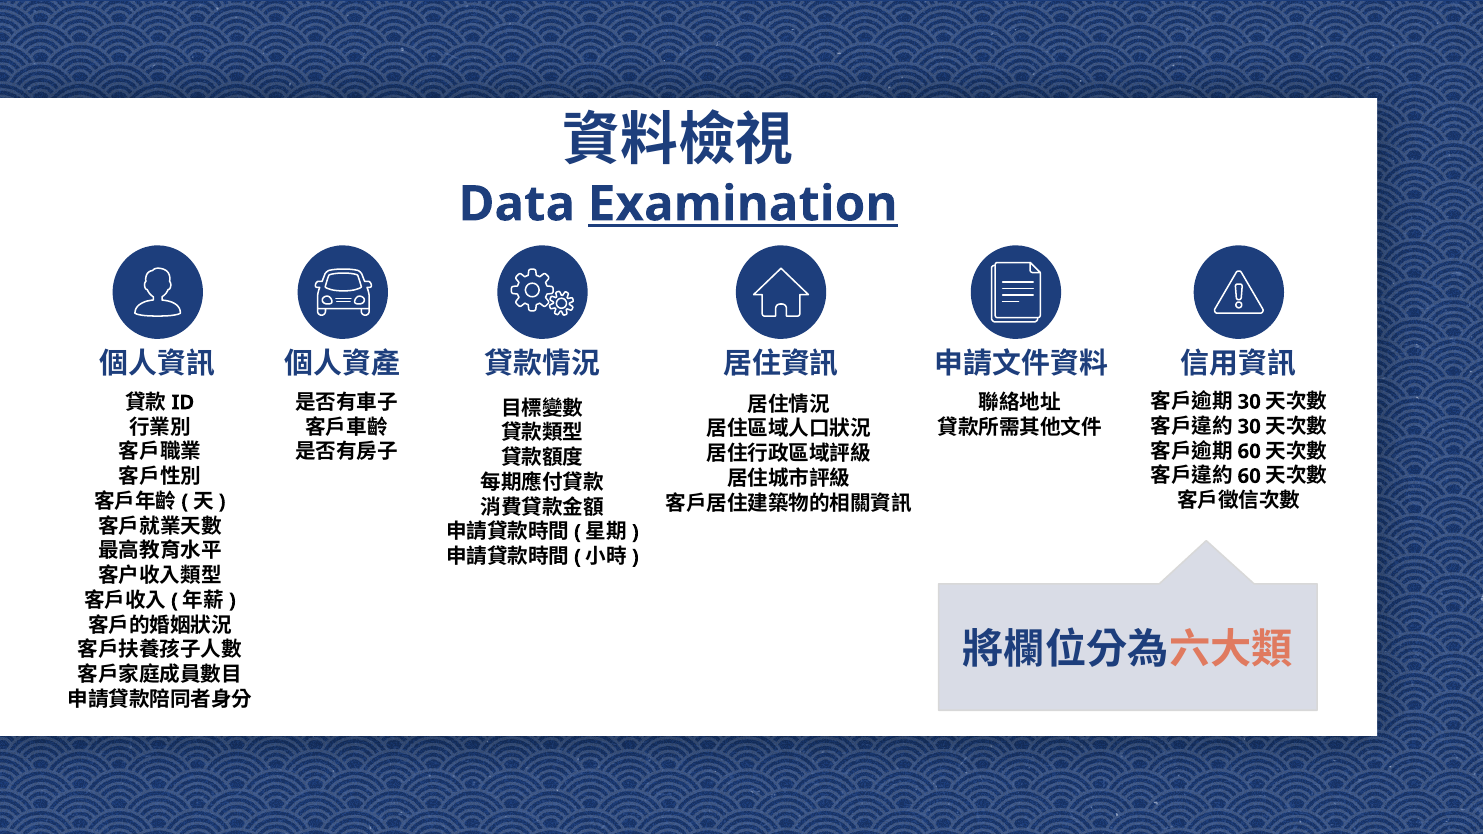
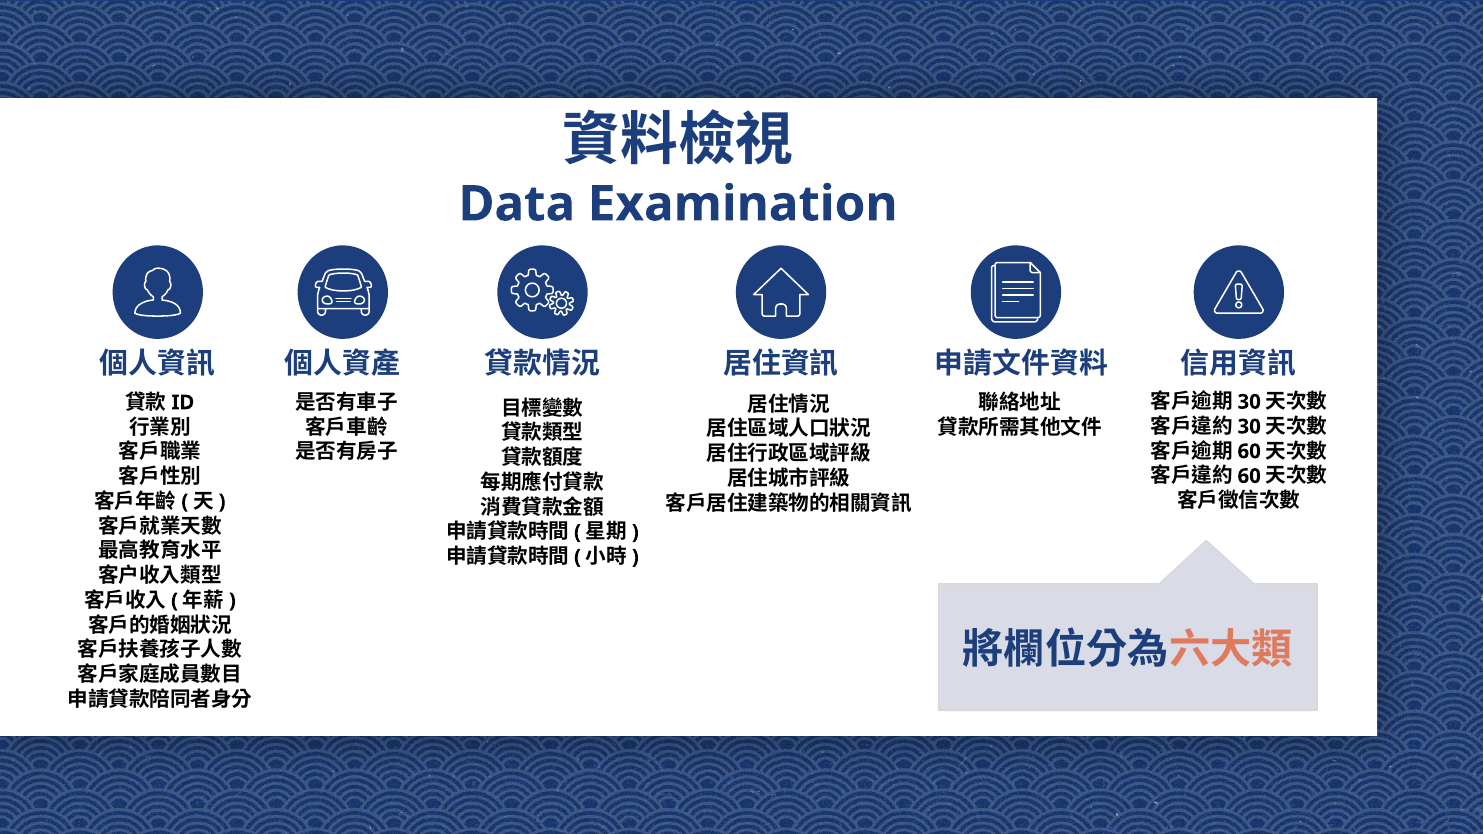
Examination underline: present -> none (743, 204)
